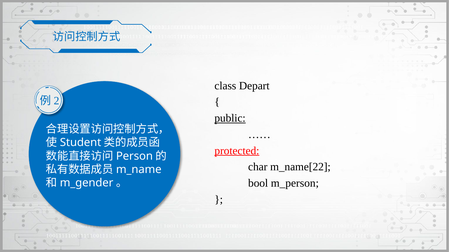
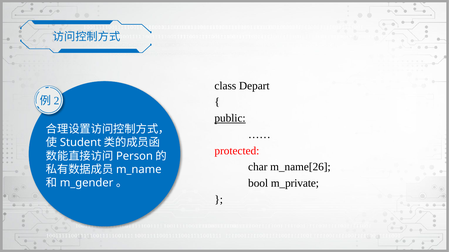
protected underline: present -> none (237, 151)
m_name[22: m_name[22 -> m_name[26 (300, 167)
m_person: m_person -> m_private (295, 184)
